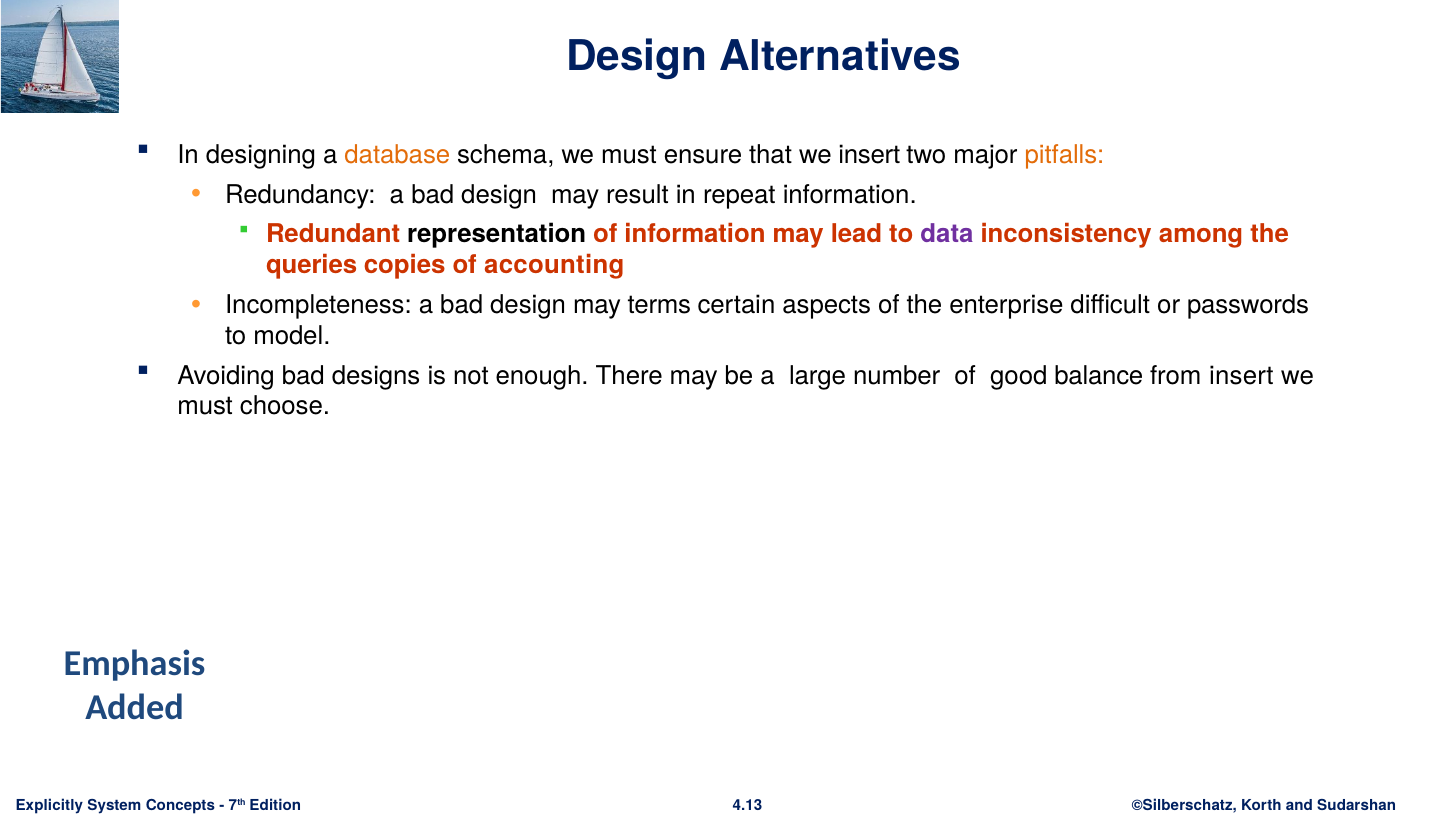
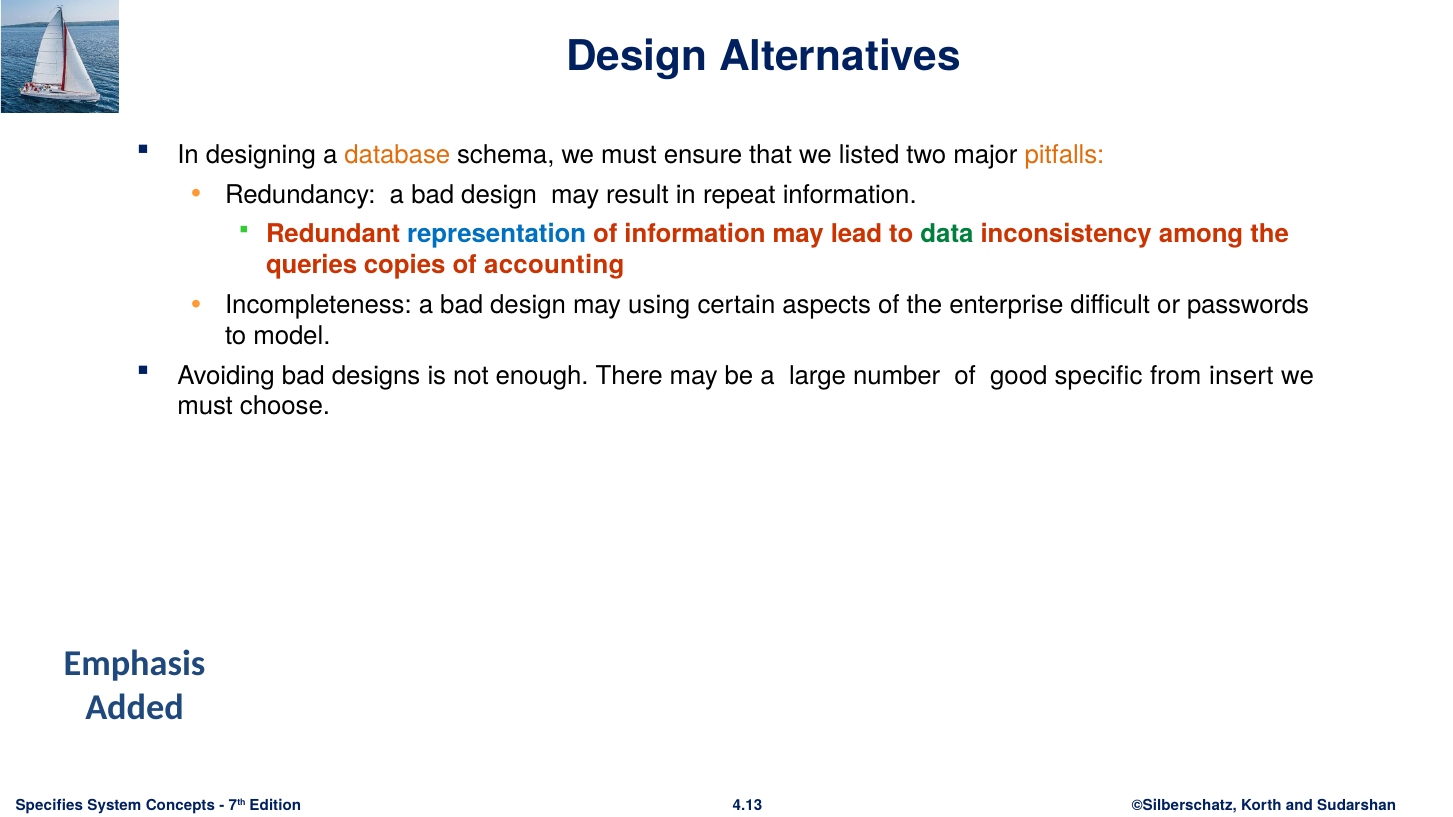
we insert: insert -> listed (869, 155)
representation colour: black -> blue (497, 234)
data colour: purple -> green (947, 234)
terms: terms -> using (659, 305)
balance: balance -> specific (1099, 376)
Explicitly: Explicitly -> Specifies (49, 805)
